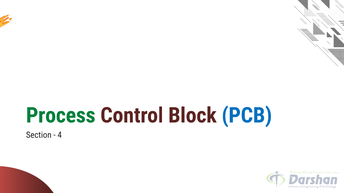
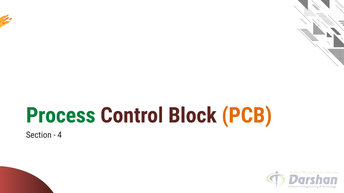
PCB colour: blue -> orange (247, 116)
